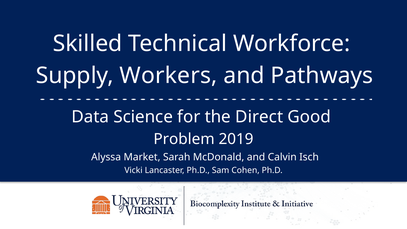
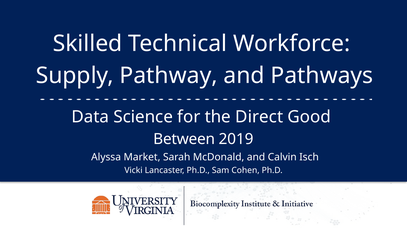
Workers: Workers -> Pathway (169, 76)
Problem: Problem -> Between (184, 139)
